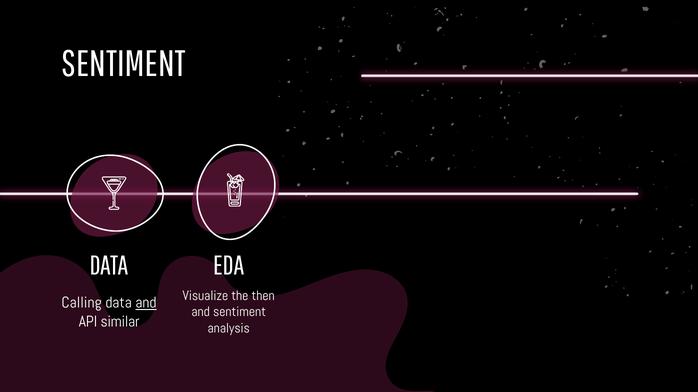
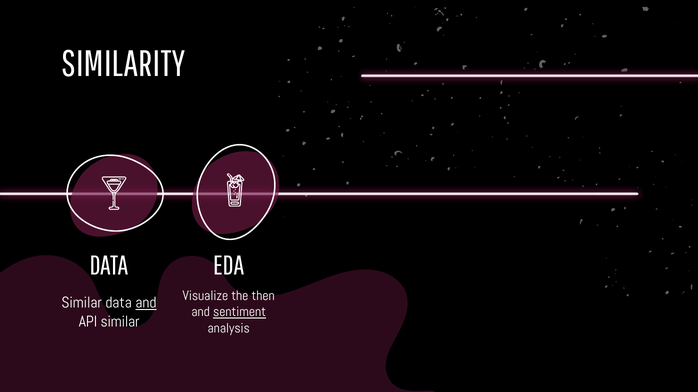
SENTIMENT: SENTIMENT -> SIMILARITY (123, 64)
Calling: Calling -> Similar (82, 303)
sentiment underline: none -> present (240, 313)
